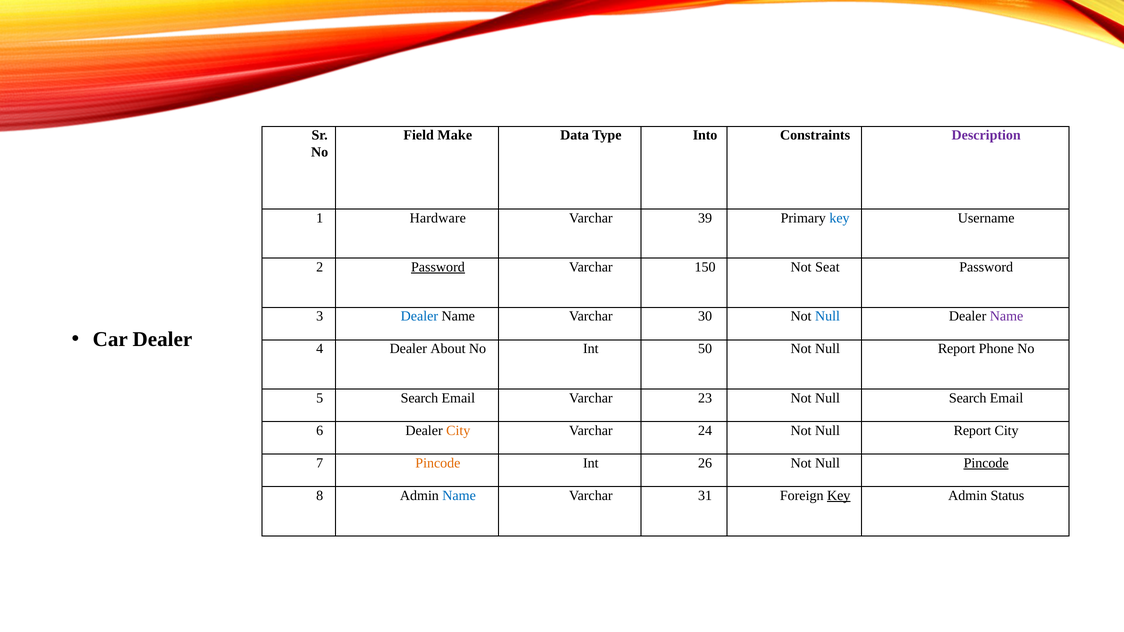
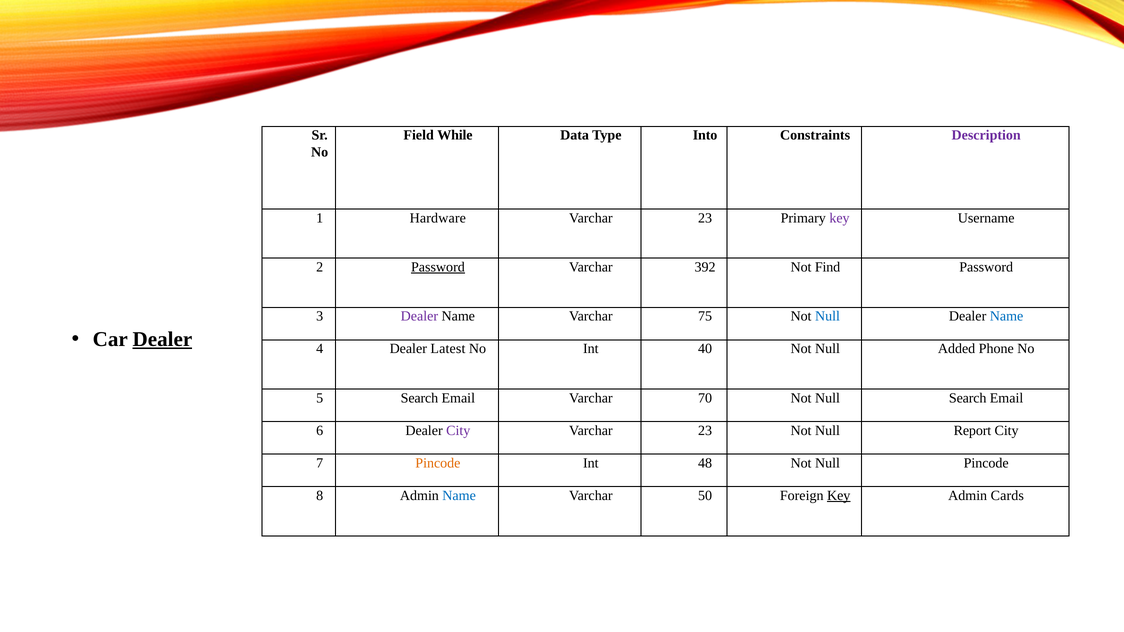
Make: Make -> While (455, 135)
39: 39 -> 23 (705, 218)
key colour: blue -> purple (840, 218)
150: 150 -> 392 (705, 267)
Seat: Seat -> Find (828, 267)
Dealer colour: blue -> purple (419, 316)
30: 30 -> 75 (705, 316)
Name colour: purple -> blue (1007, 316)
Dealer underline: none -> present (162, 339)
About: About -> Latest (448, 349)
50: 50 -> 40 (705, 349)
Report: Report -> Added (957, 349)
23: 23 -> 70 (705, 398)
City colour: orange -> purple (458, 431)
24: 24 -> 23 (705, 431)
26: 26 -> 48 (705, 463)
Pincode underline: present -> none (986, 463)
31: 31 -> 50 (705, 496)
Status: Status -> Cards (1007, 496)
